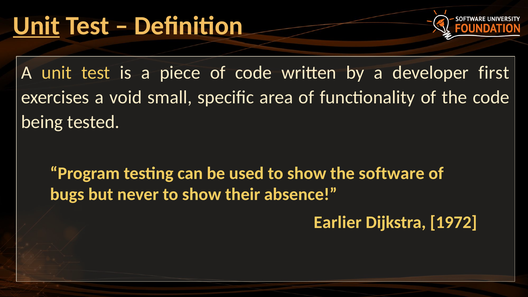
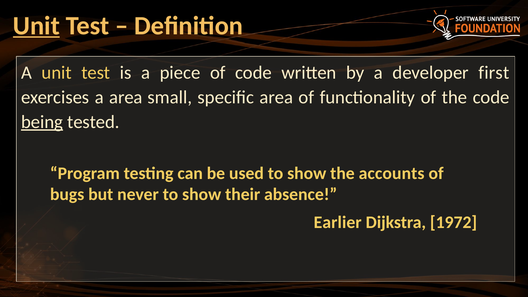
a void: void -> area (126, 97)
being underline: none -> present (42, 122)
software: software -> accounts (392, 173)
